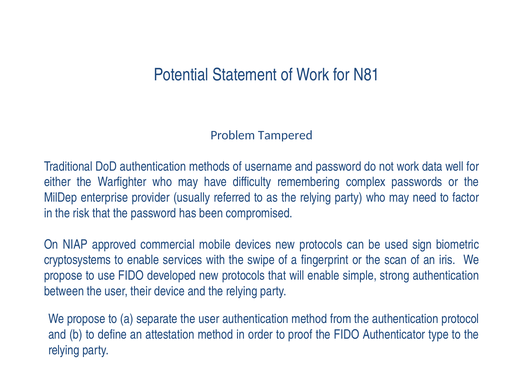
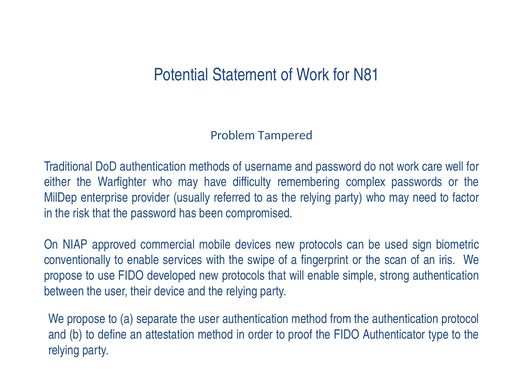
data: data -> care (432, 166)
cryptosystems: cryptosystems -> conventionally (77, 259)
